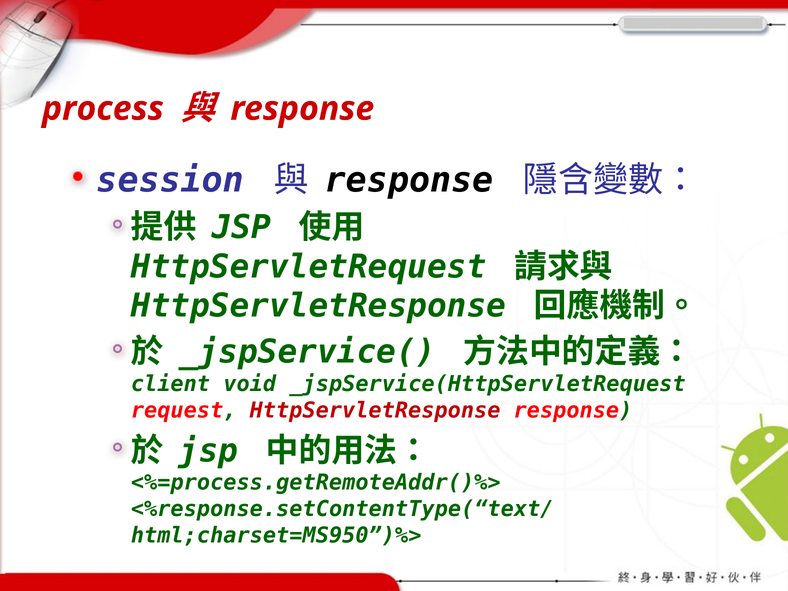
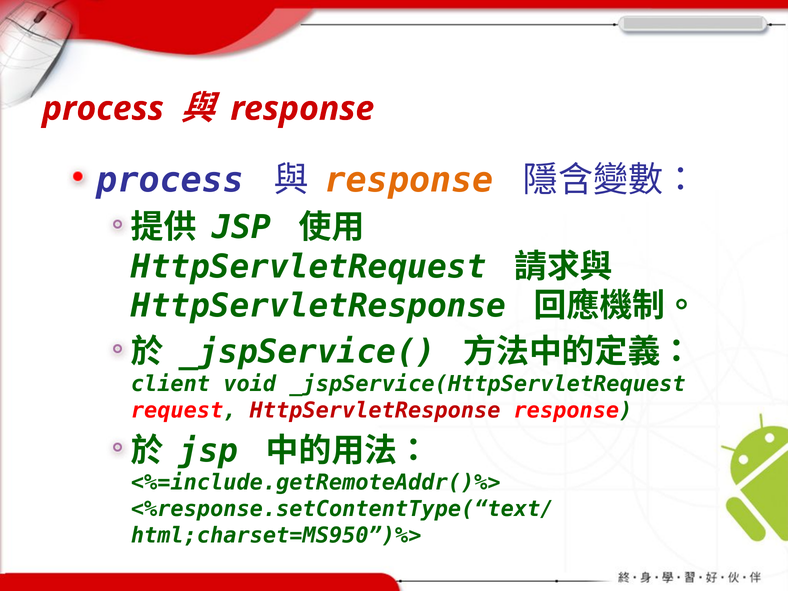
session: session -> process (170, 180)
response colour: black -> orange (409, 180)
<%=process.getRemoteAddr()%>: <%=process.getRemoteAddr()%> -> <%=include.getRemoteAddr()%> (316, 483)
